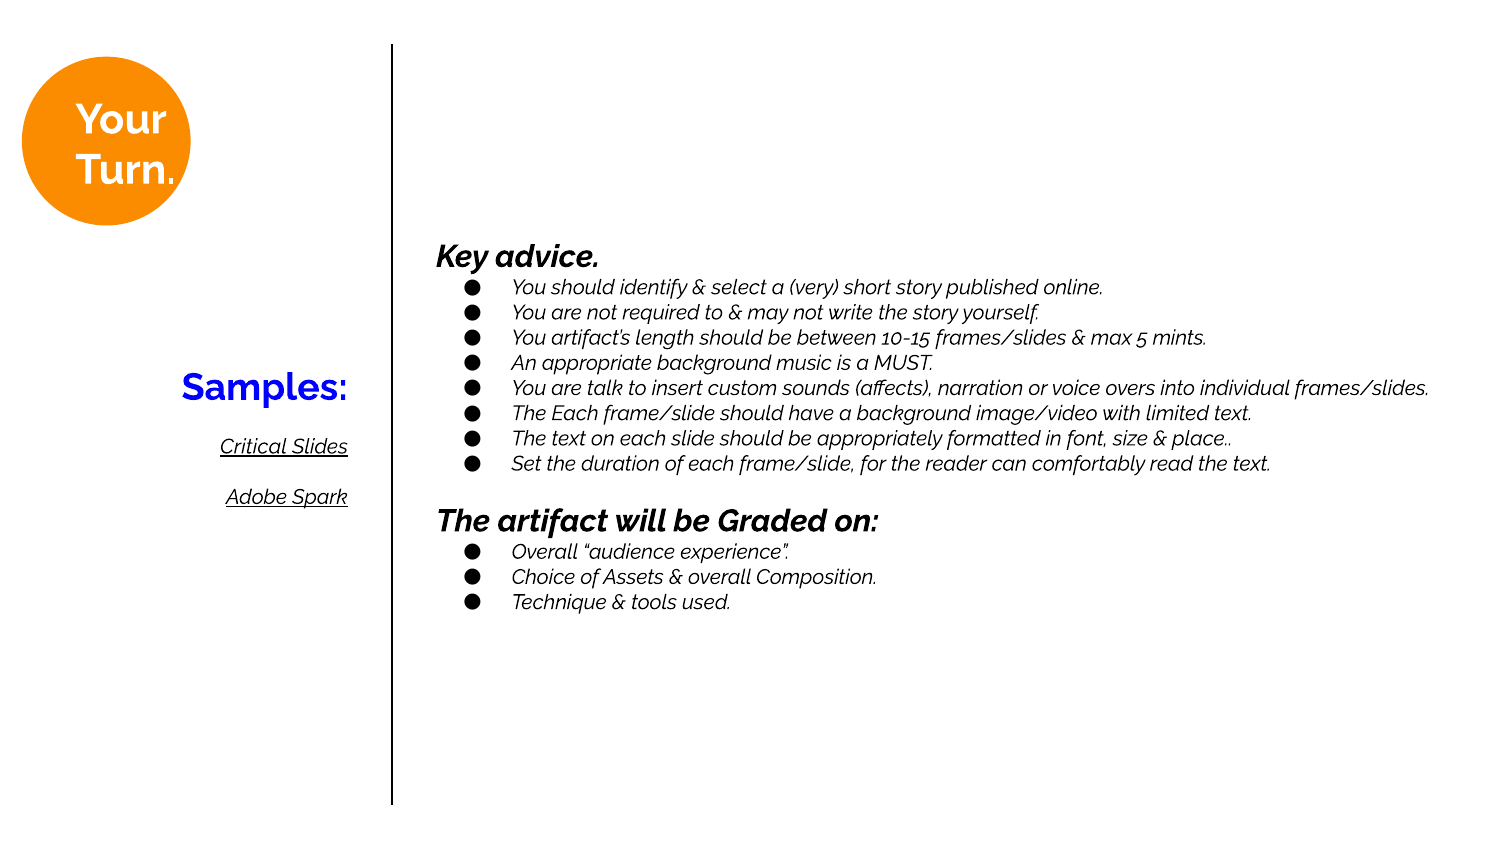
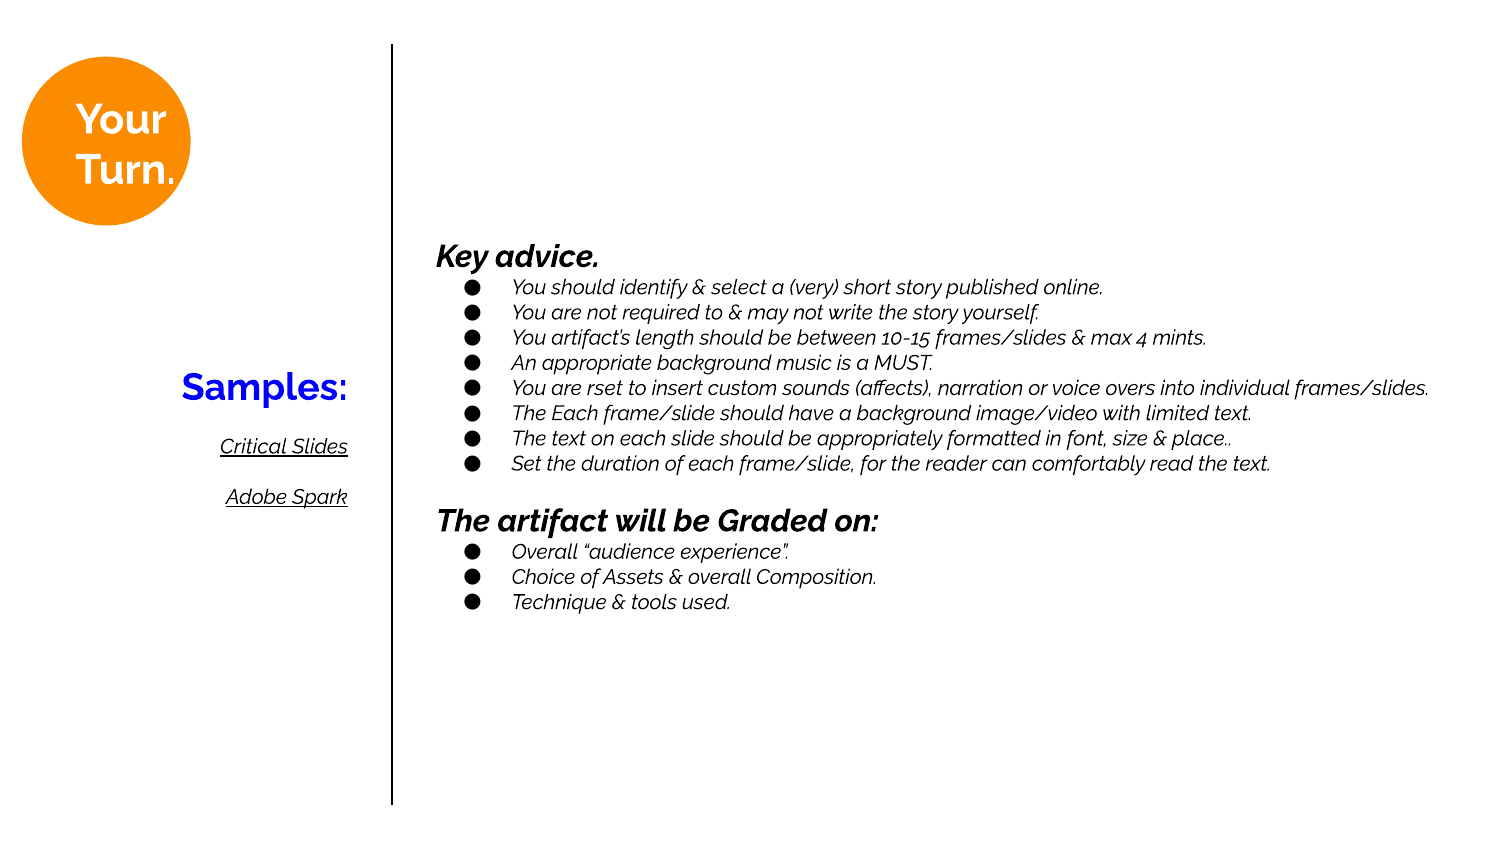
5: 5 -> 4 (1142, 338)
talk: talk -> rset (605, 388)
